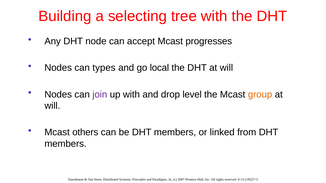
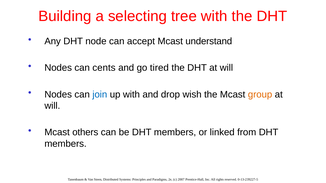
progresses: progresses -> understand (209, 41)
types: types -> cents (104, 68)
local: local -> tired (159, 68)
join colour: purple -> blue (100, 95)
level: level -> wish (192, 95)
